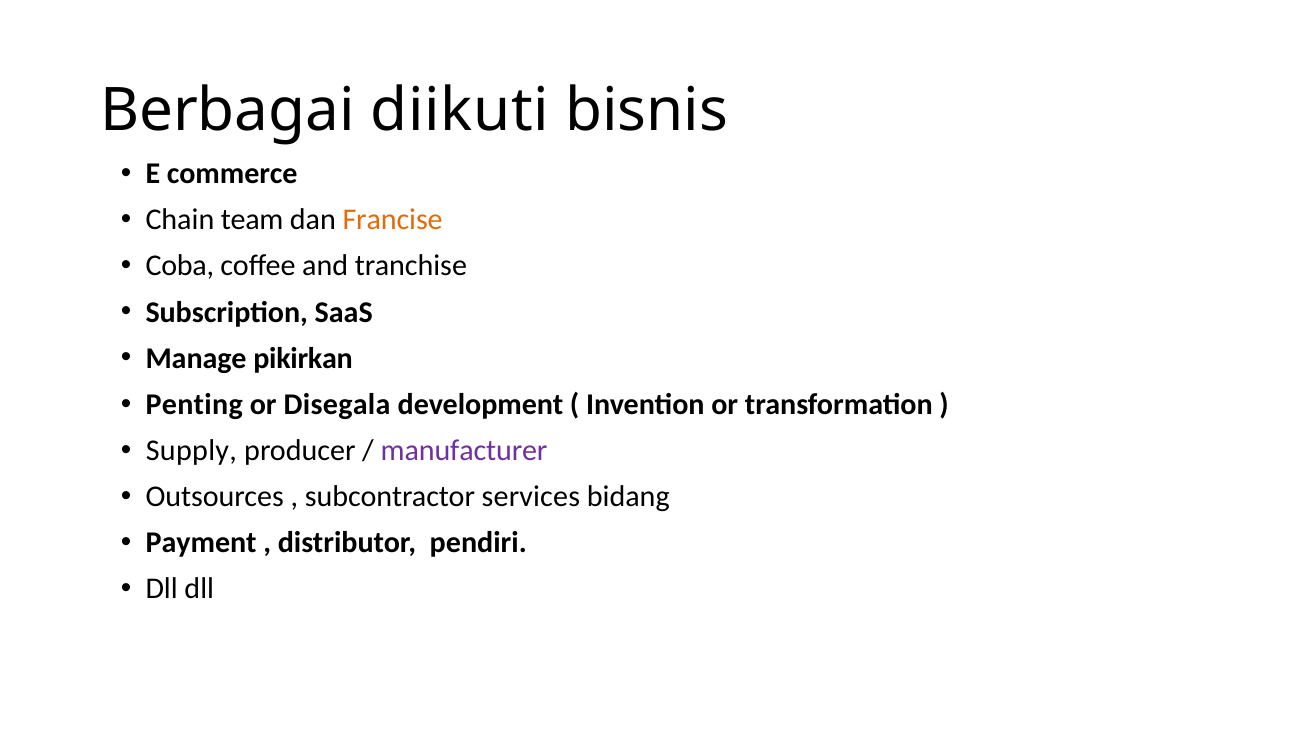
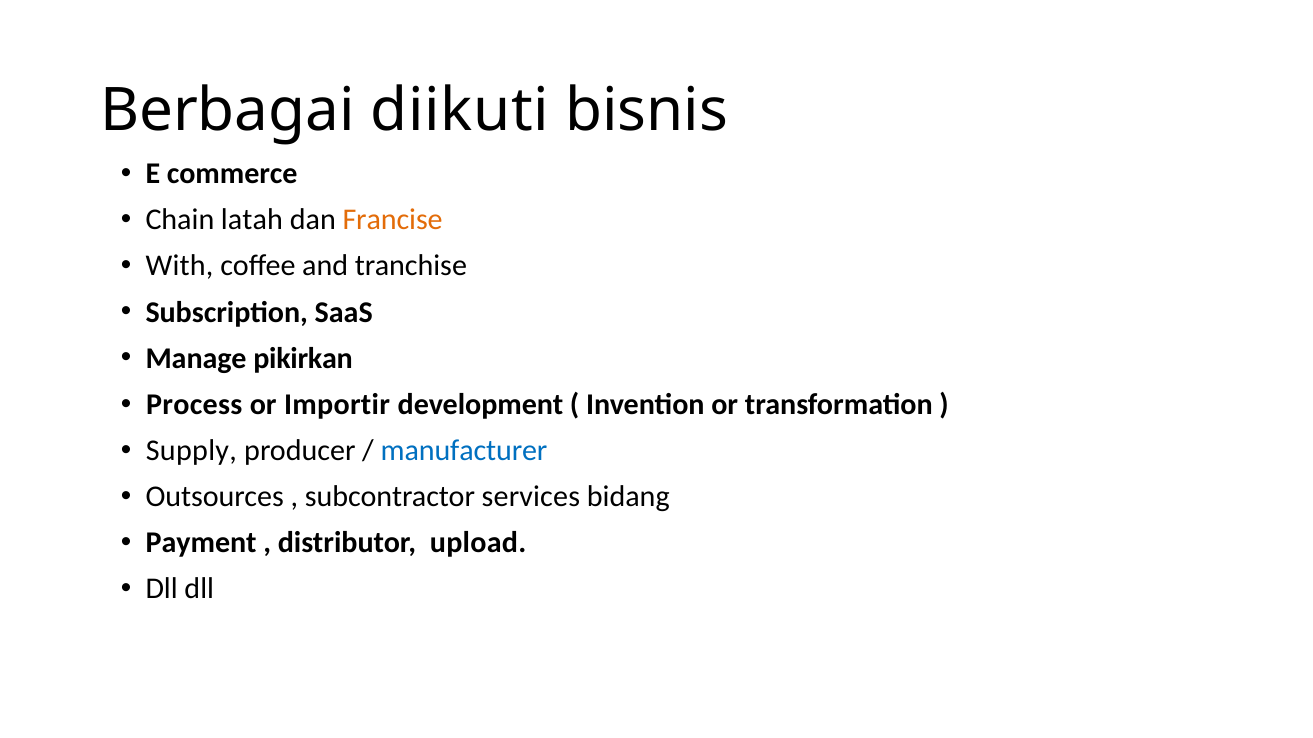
team: team -> latah (252, 220)
Coba: Coba -> With (180, 266)
Penting: Penting -> Process (194, 405)
Disegala: Disegala -> Importir (337, 405)
manufacturer colour: purple -> blue (464, 451)
pendiri: pendiri -> upload (478, 543)
